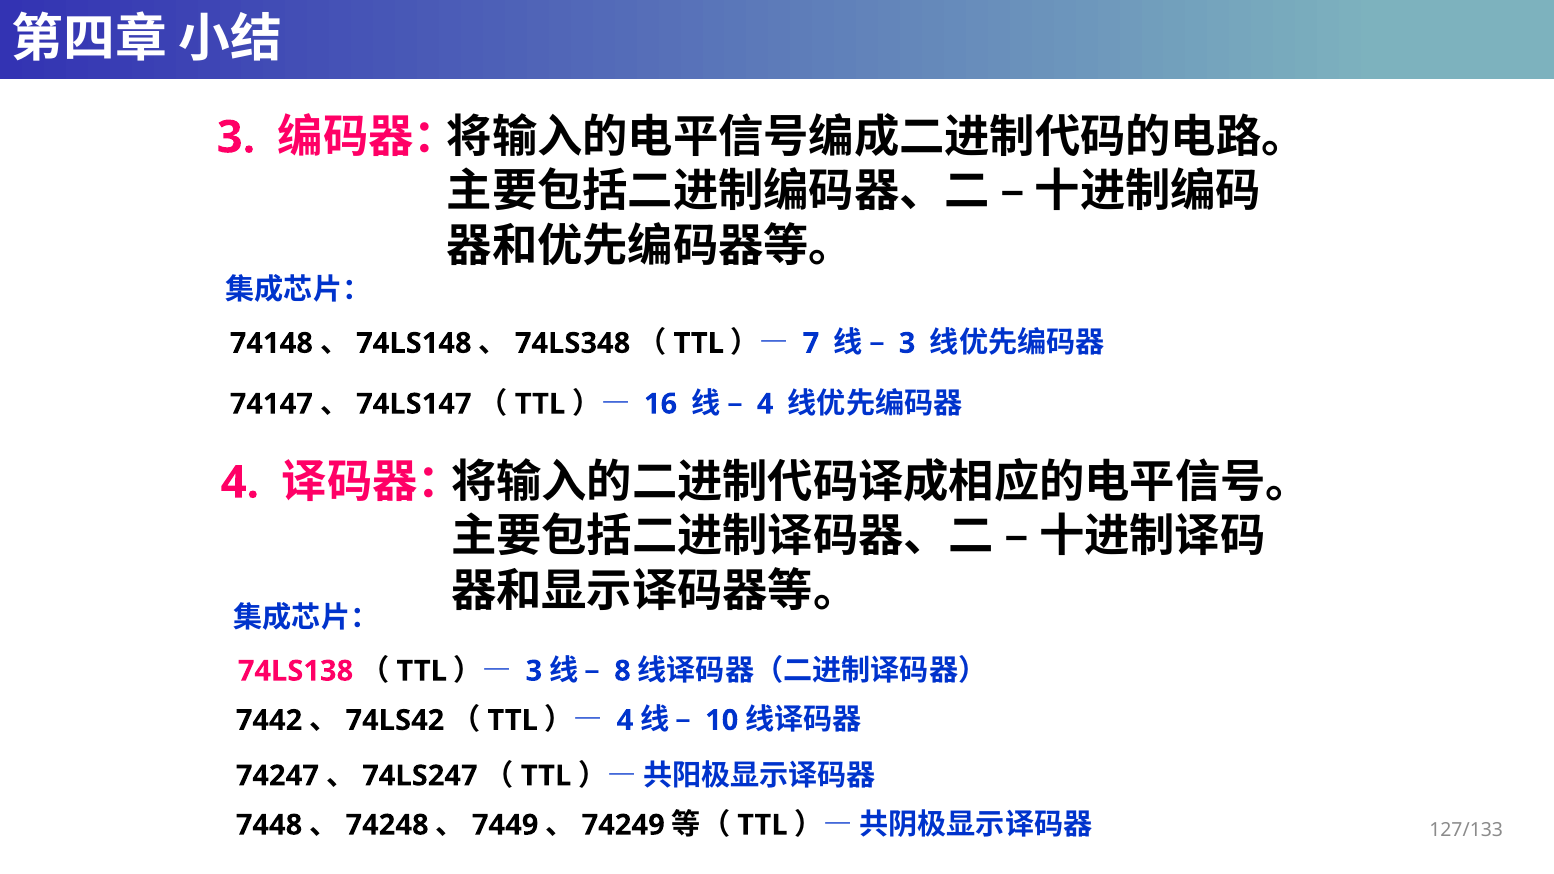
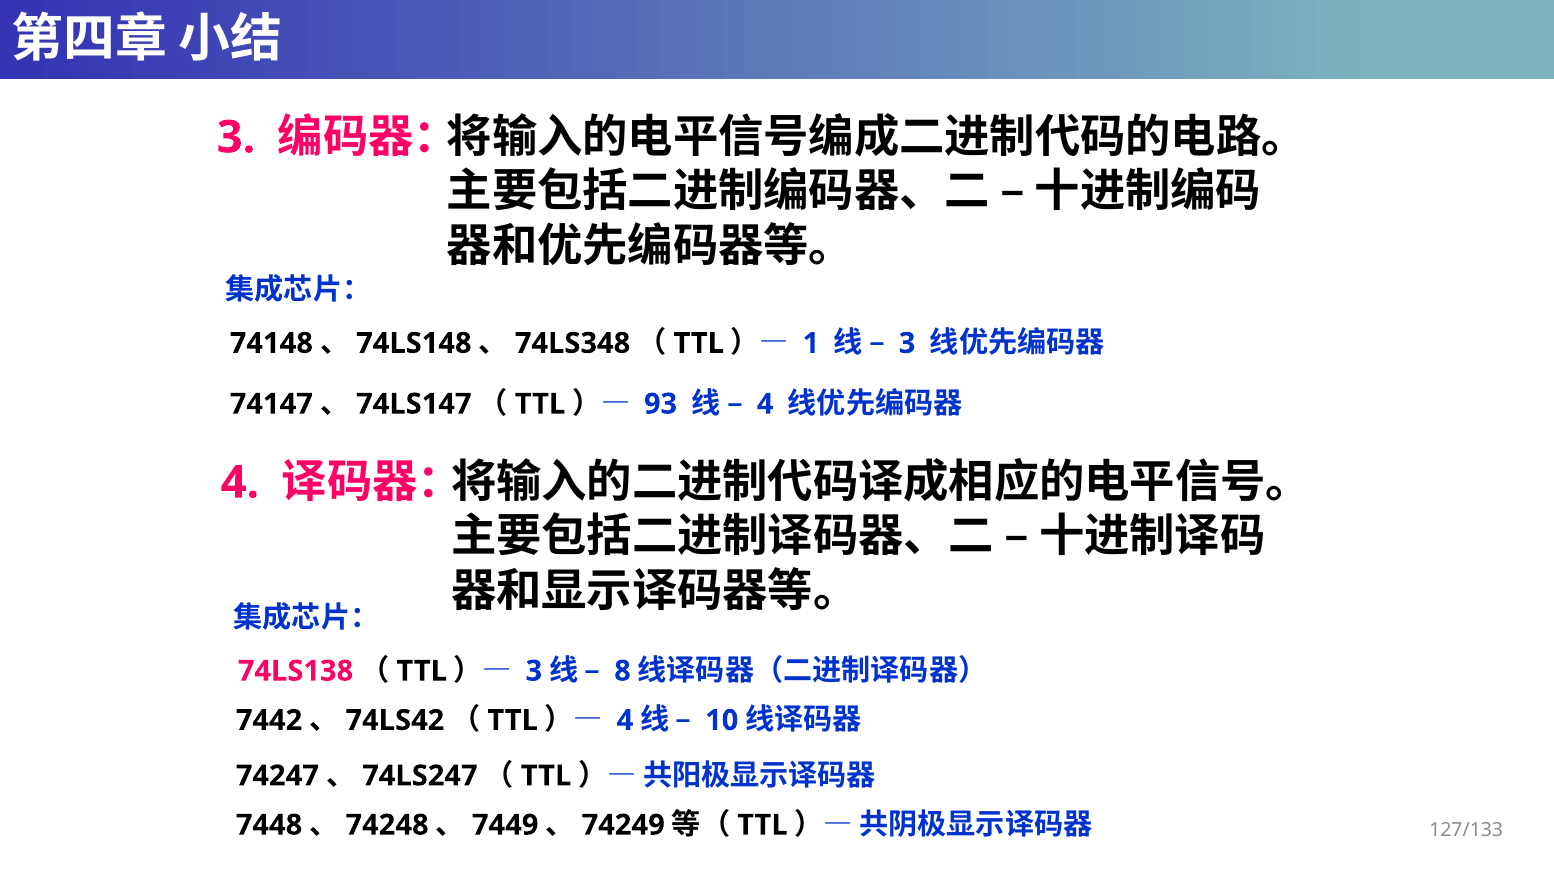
7: 7 -> 1 (811, 343)
16: 16 -> 93 (661, 404)
